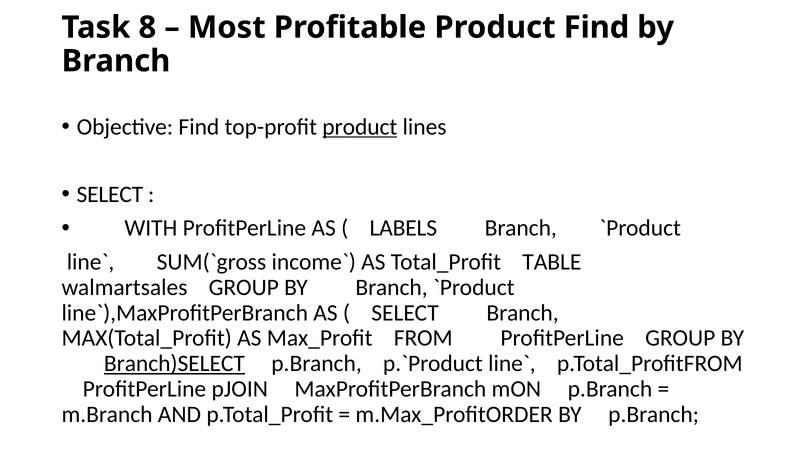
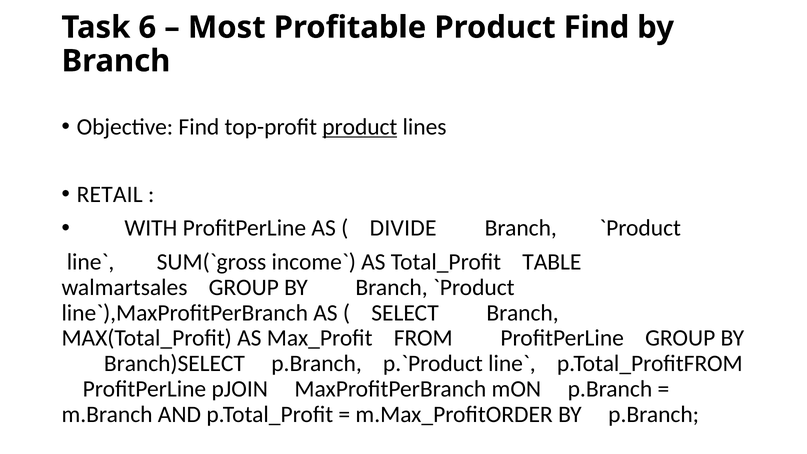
8: 8 -> 6 (147, 27)
SELECT: SELECT -> RETAIL (110, 194)
LABELS: LABELS -> DIVIDE (403, 228)
Branch)SELECT underline: present -> none (174, 363)
